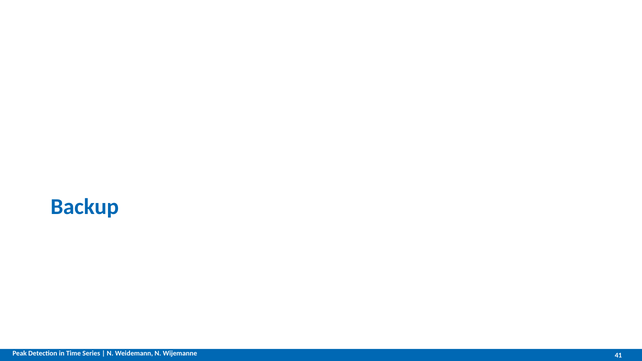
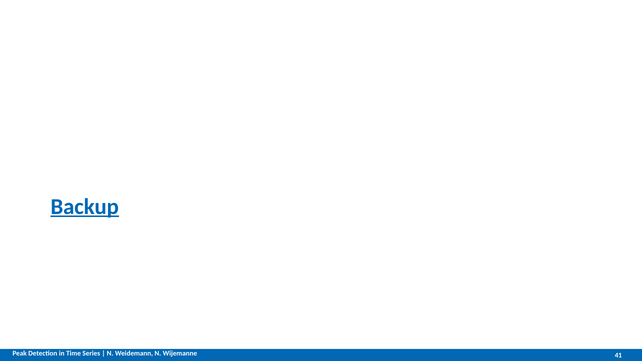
Backup underline: none -> present (85, 207)
